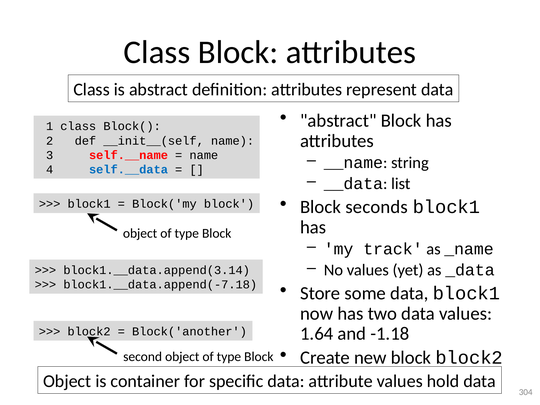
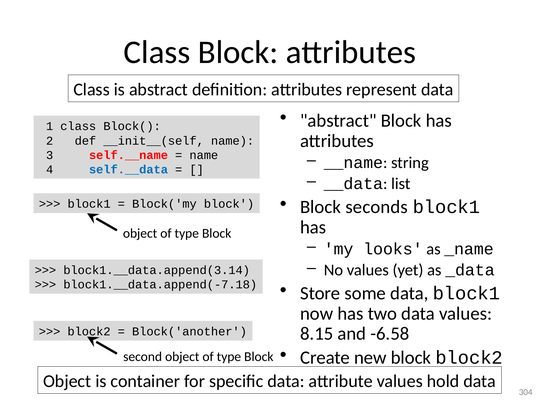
track: track -> looks (393, 249)
1.64: 1.64 -> 8.15 (317, 334)
-1.18: -1.18 -> -6.58 (390, 334)
